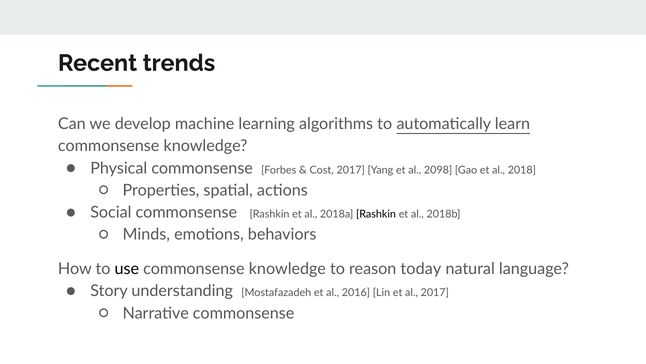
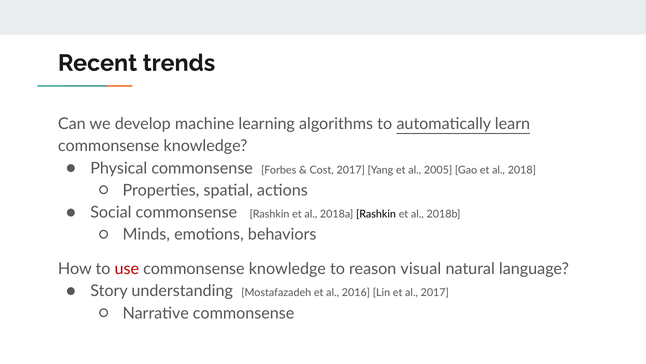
2098: 2098 -> 2005 (438, 170)
use colour: black -> red (127, 269)
today: today -> visual (421, 269)
